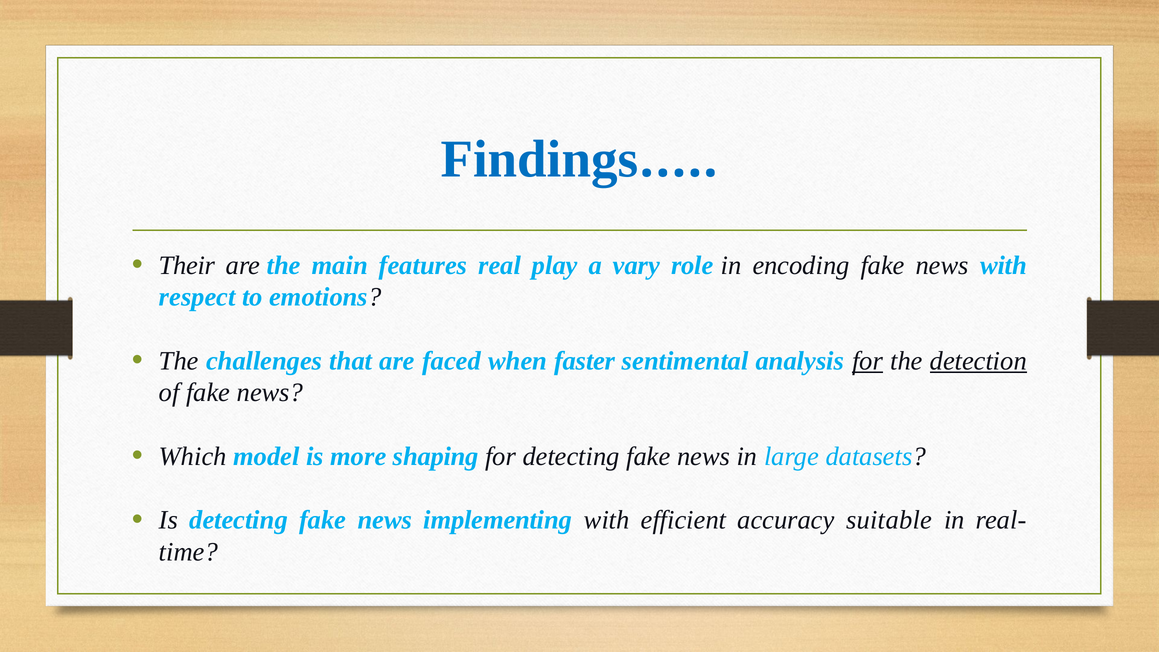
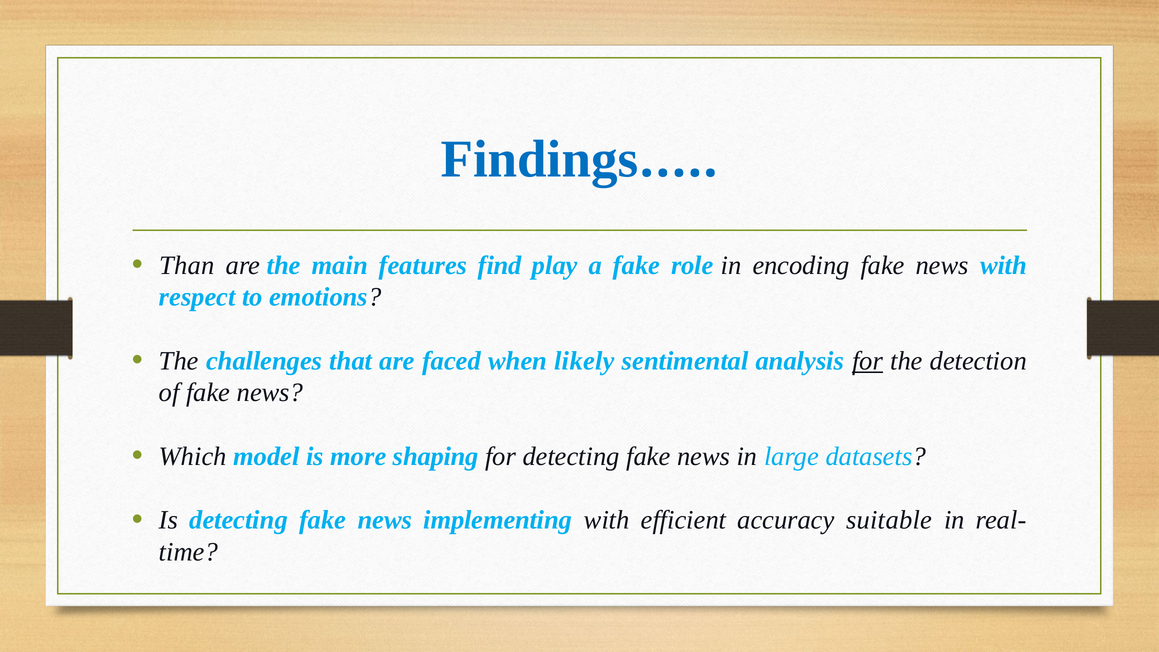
Their: Their -> Than (187, 265)
real: real -> find (500, 265)
a vary: vary -> fake (636, 265)
faster: faster -> likely (584, 361)
detection underline: present -> none (978, 361)
